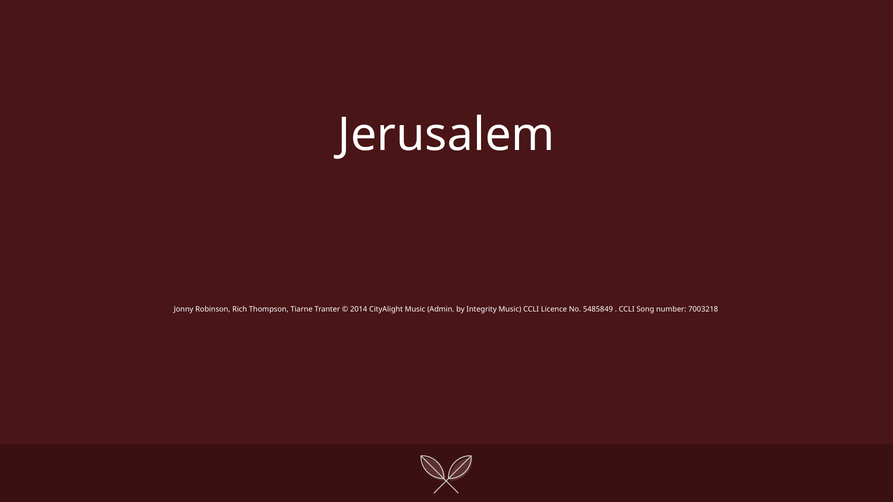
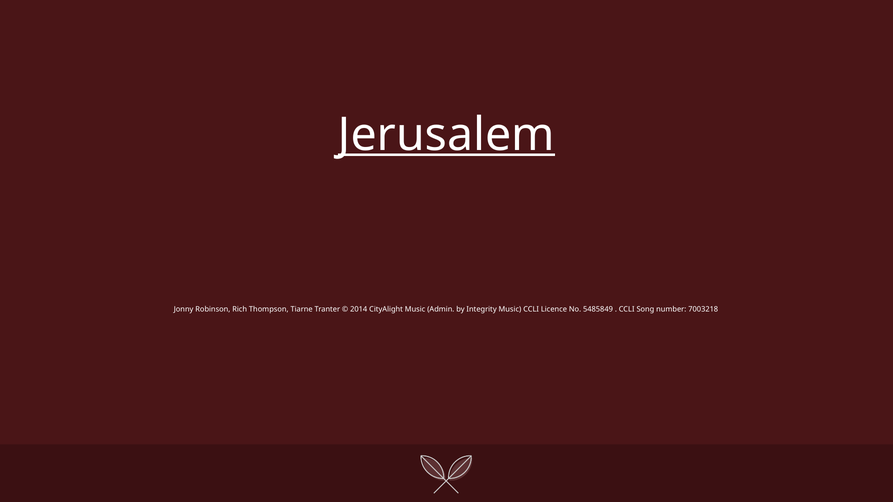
Jerusalem underline: none -> present (446, 135)
